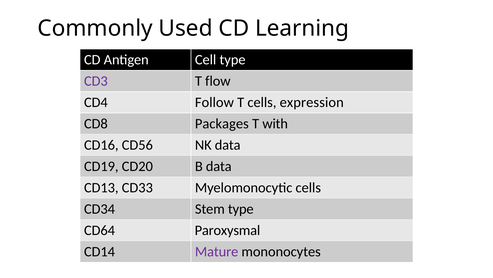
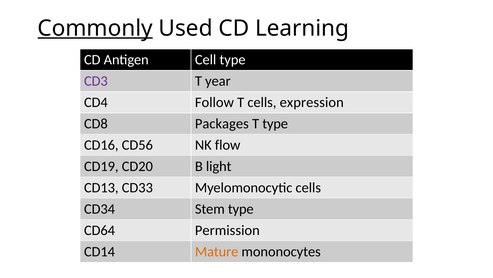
Commonly underline: none -> present (95, 28)
flow: flow -> year (218, 81)
T with: with -> type (275, 123)
NK data: data -> flow (228, 145)
B data: data -> light (219, 166)
Paroxysmal: Paroxysmal -> Permission (227, 230)
Mature colour: purple -> orange (217, 251)
